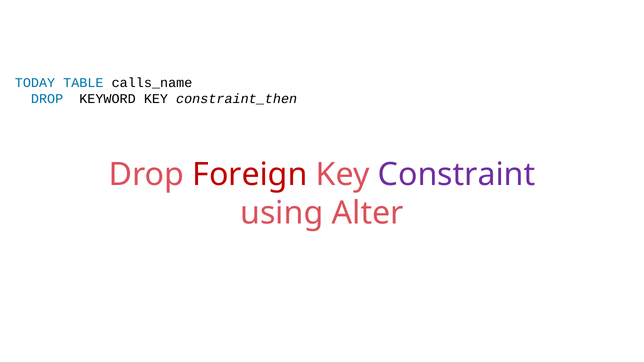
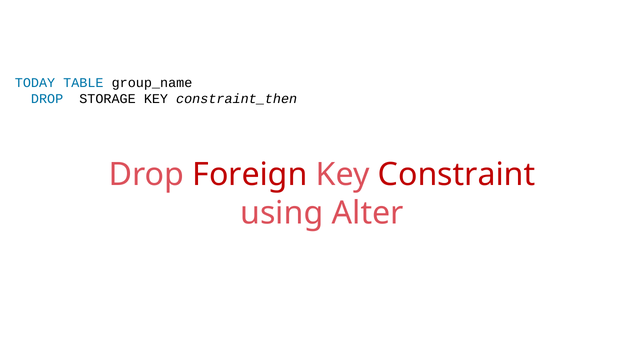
calls_name: calls_name -> group_name (152, 83)
KEYWORD: KEYWORD -> STORAGE (108, 99)
Constraint colour: purple -> red (457, 175)
